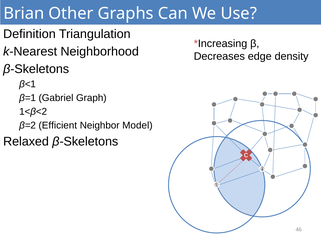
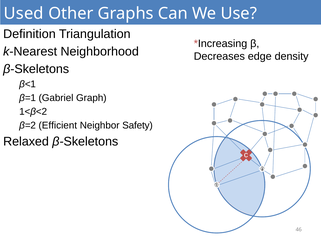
Brian: Brian -> Used (24, 13)
Model: Model -> Safety (138, 125)
